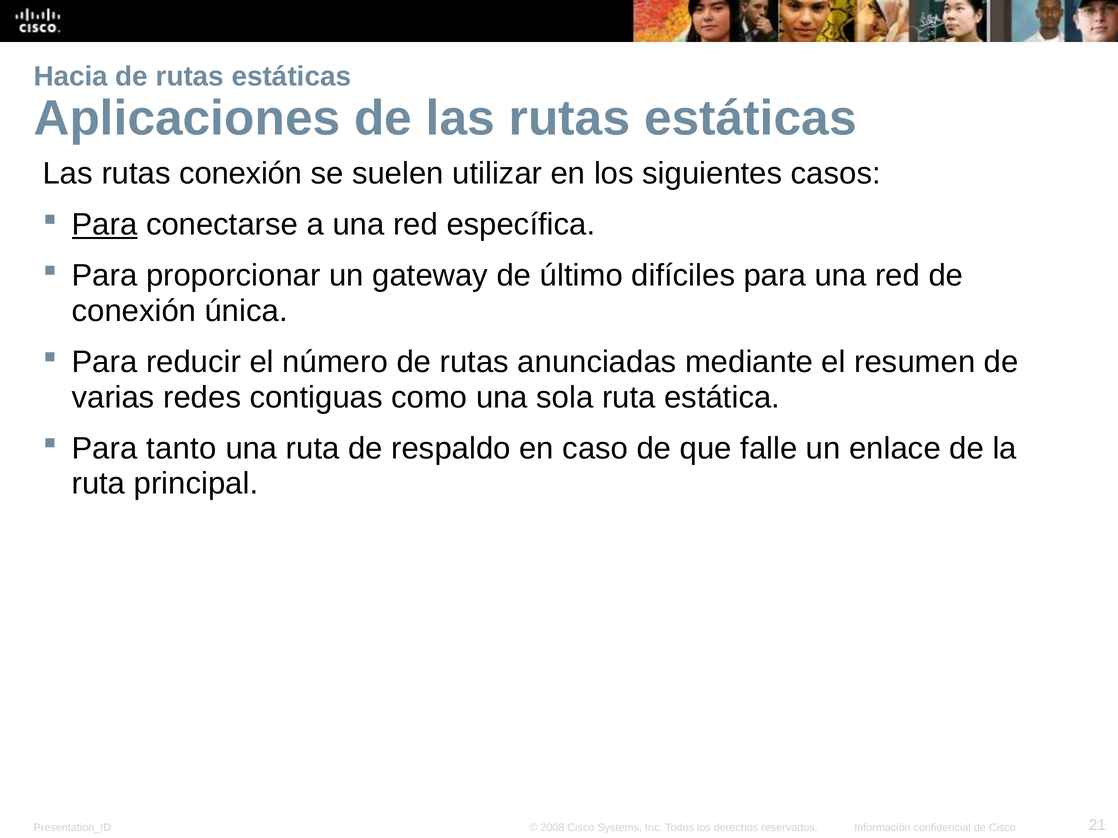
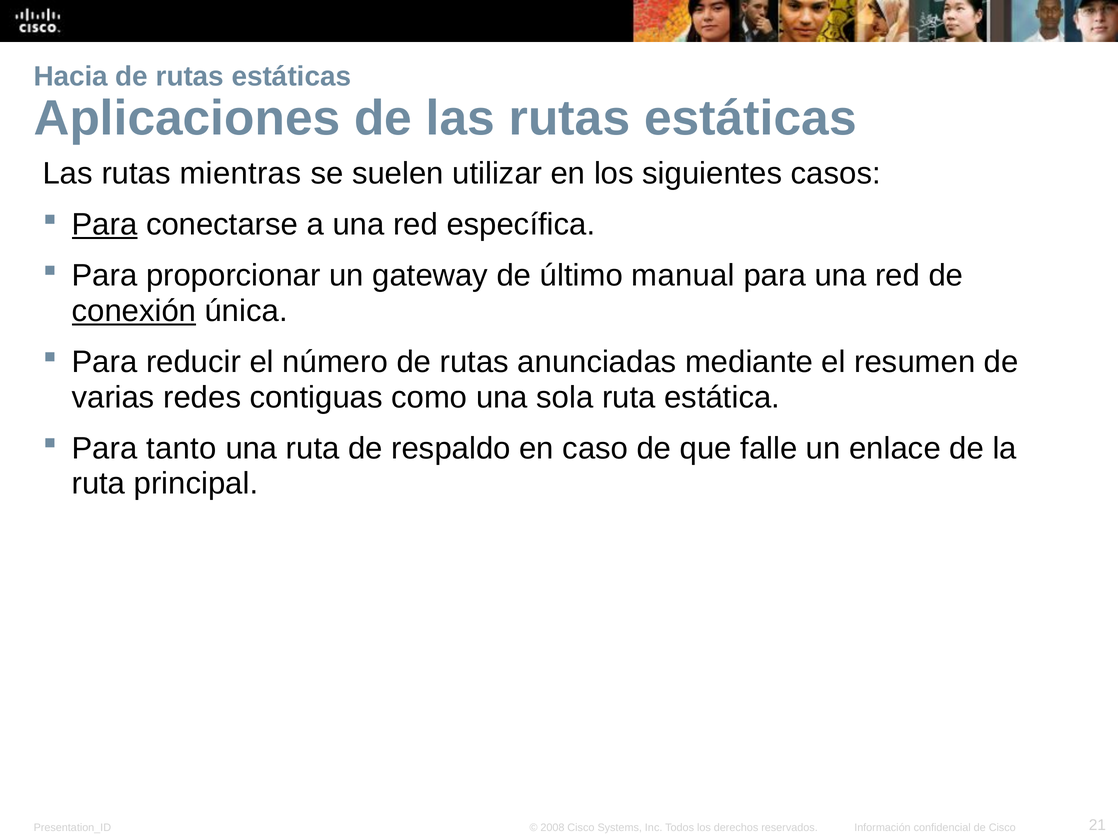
rutas conexión: conexión -> mientras (240, 174)
difíciles: difíciles -> manual (683, 276)
conexión underline: none -> present (134, 311)
